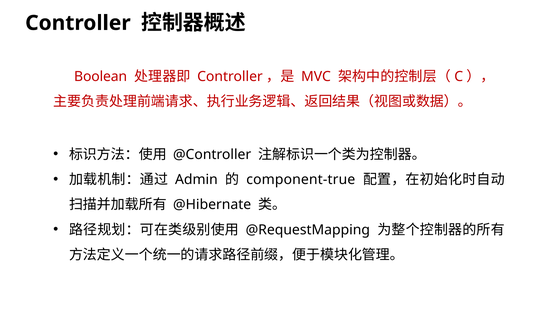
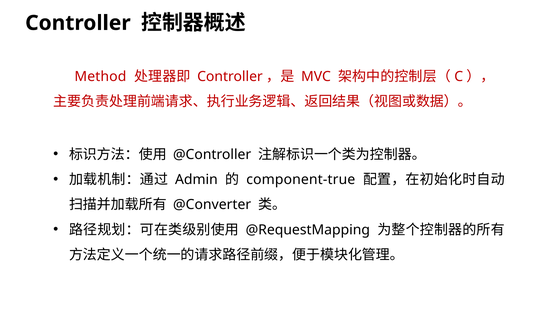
Boolean: Boolean -> Method (100, 76)
@Hibernate: @Hibernate -> @Converter (212, 205)
